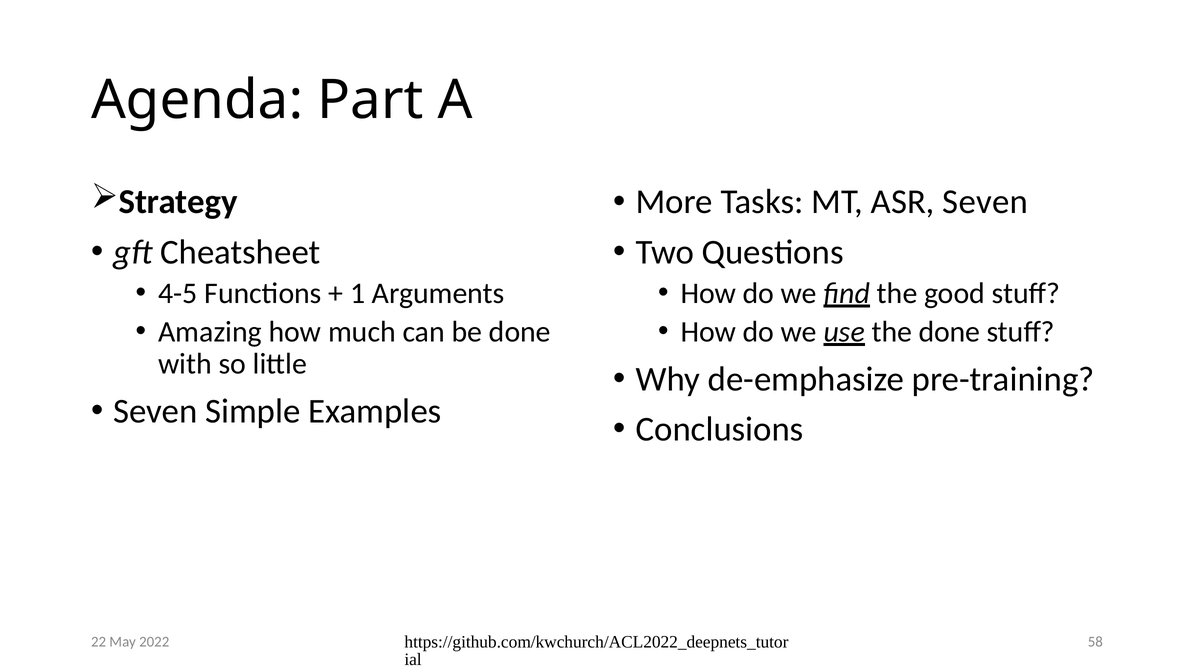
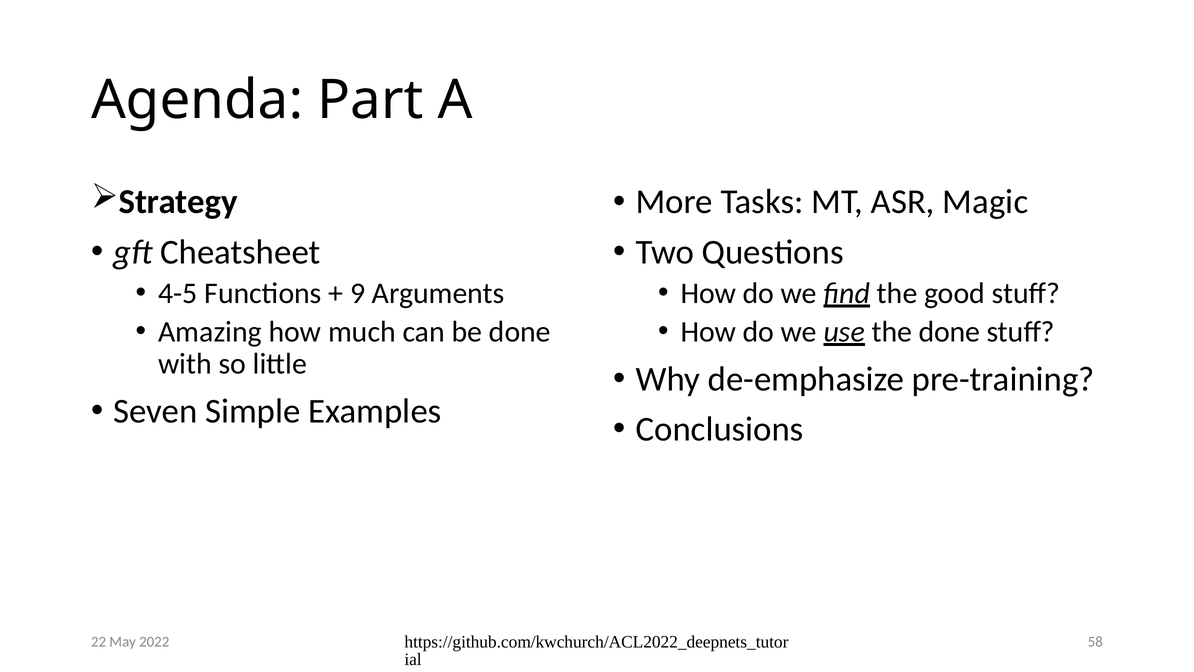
ASR Seven: Seven -> Magic (985, 202)
1: 1 -> 9 (358, 293)
